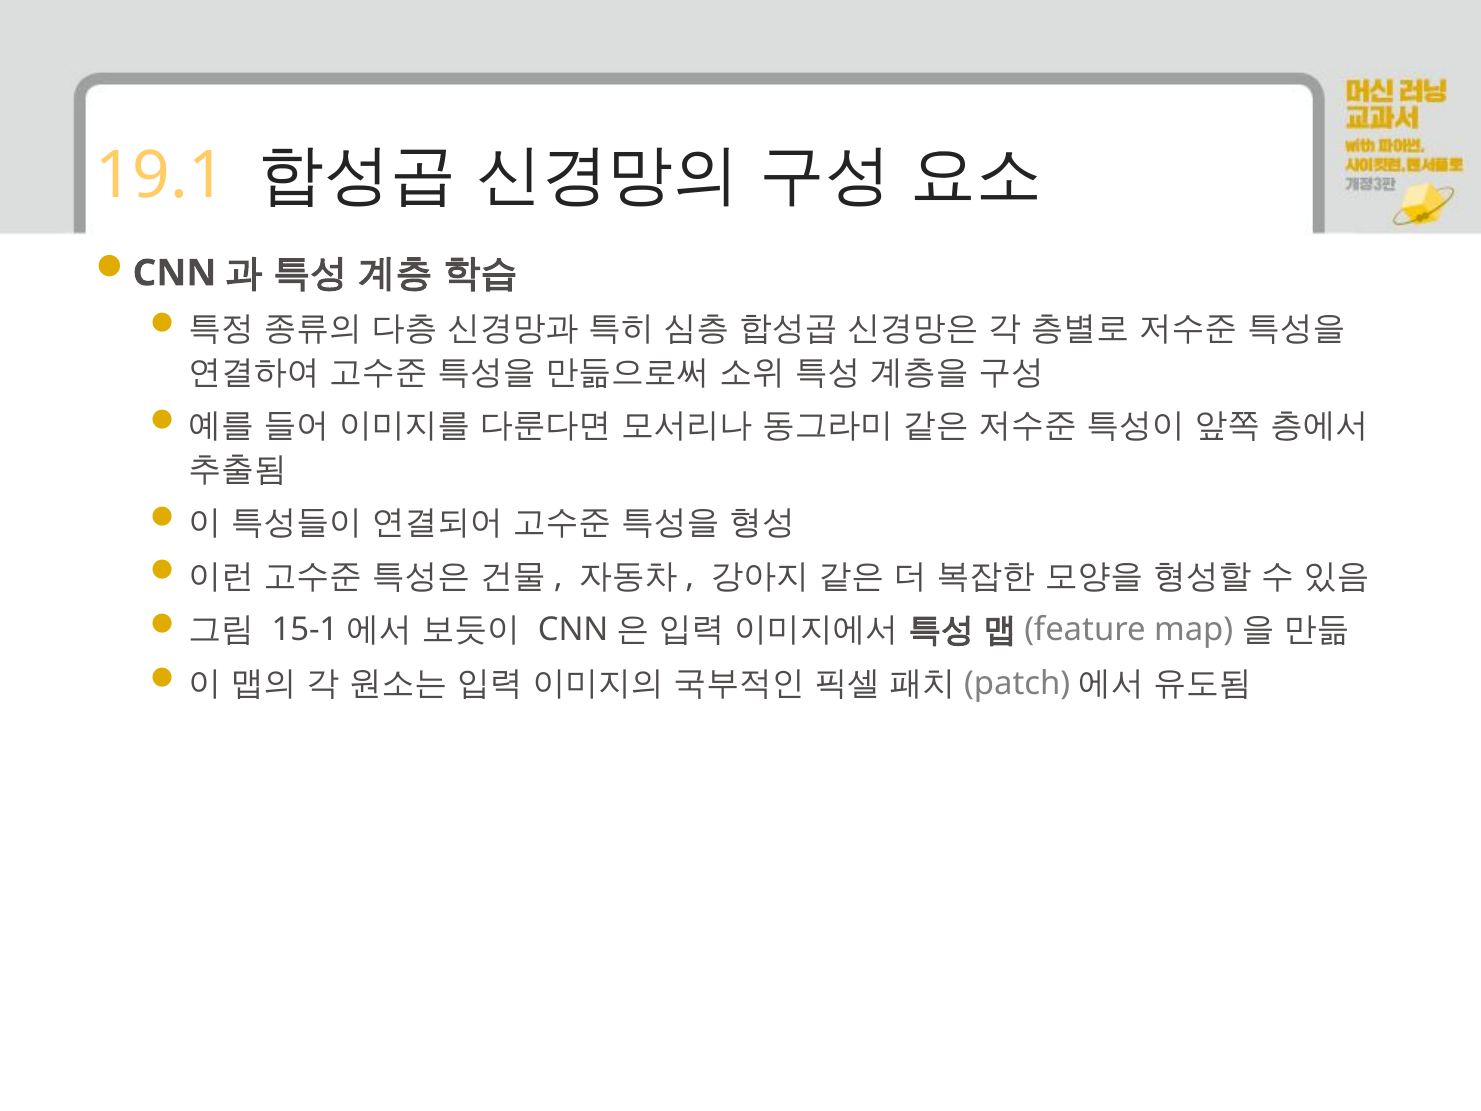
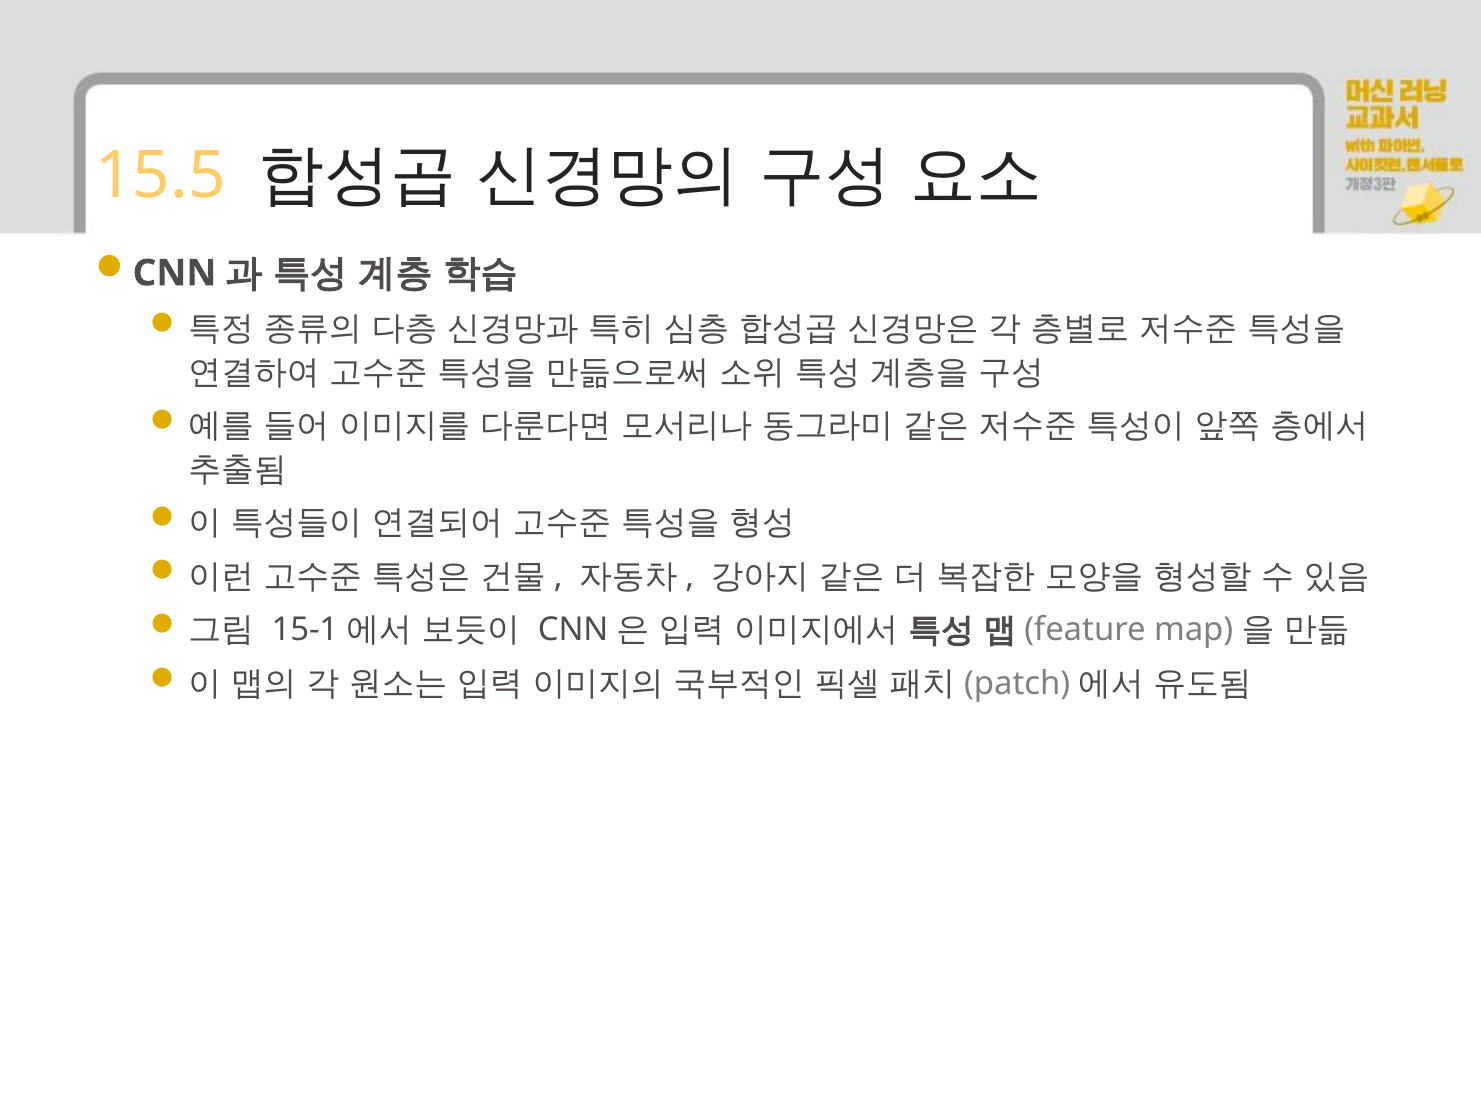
19.1: 19.1 -> 15.5 (161, 176)
